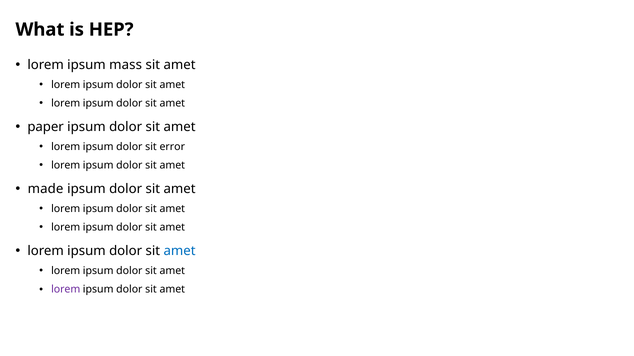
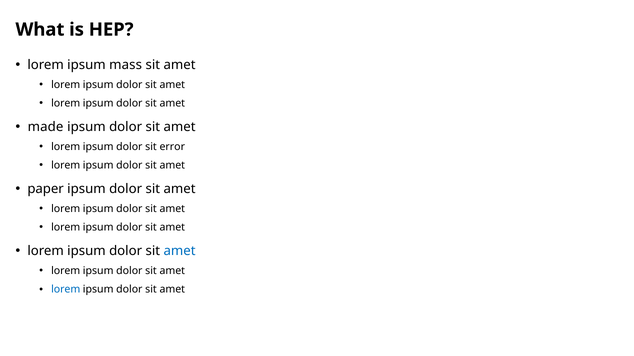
paper: paper -> made (46, 127)
made: made -> paper (46, 189)
lorem colour: purple -> blue (66, 290)
